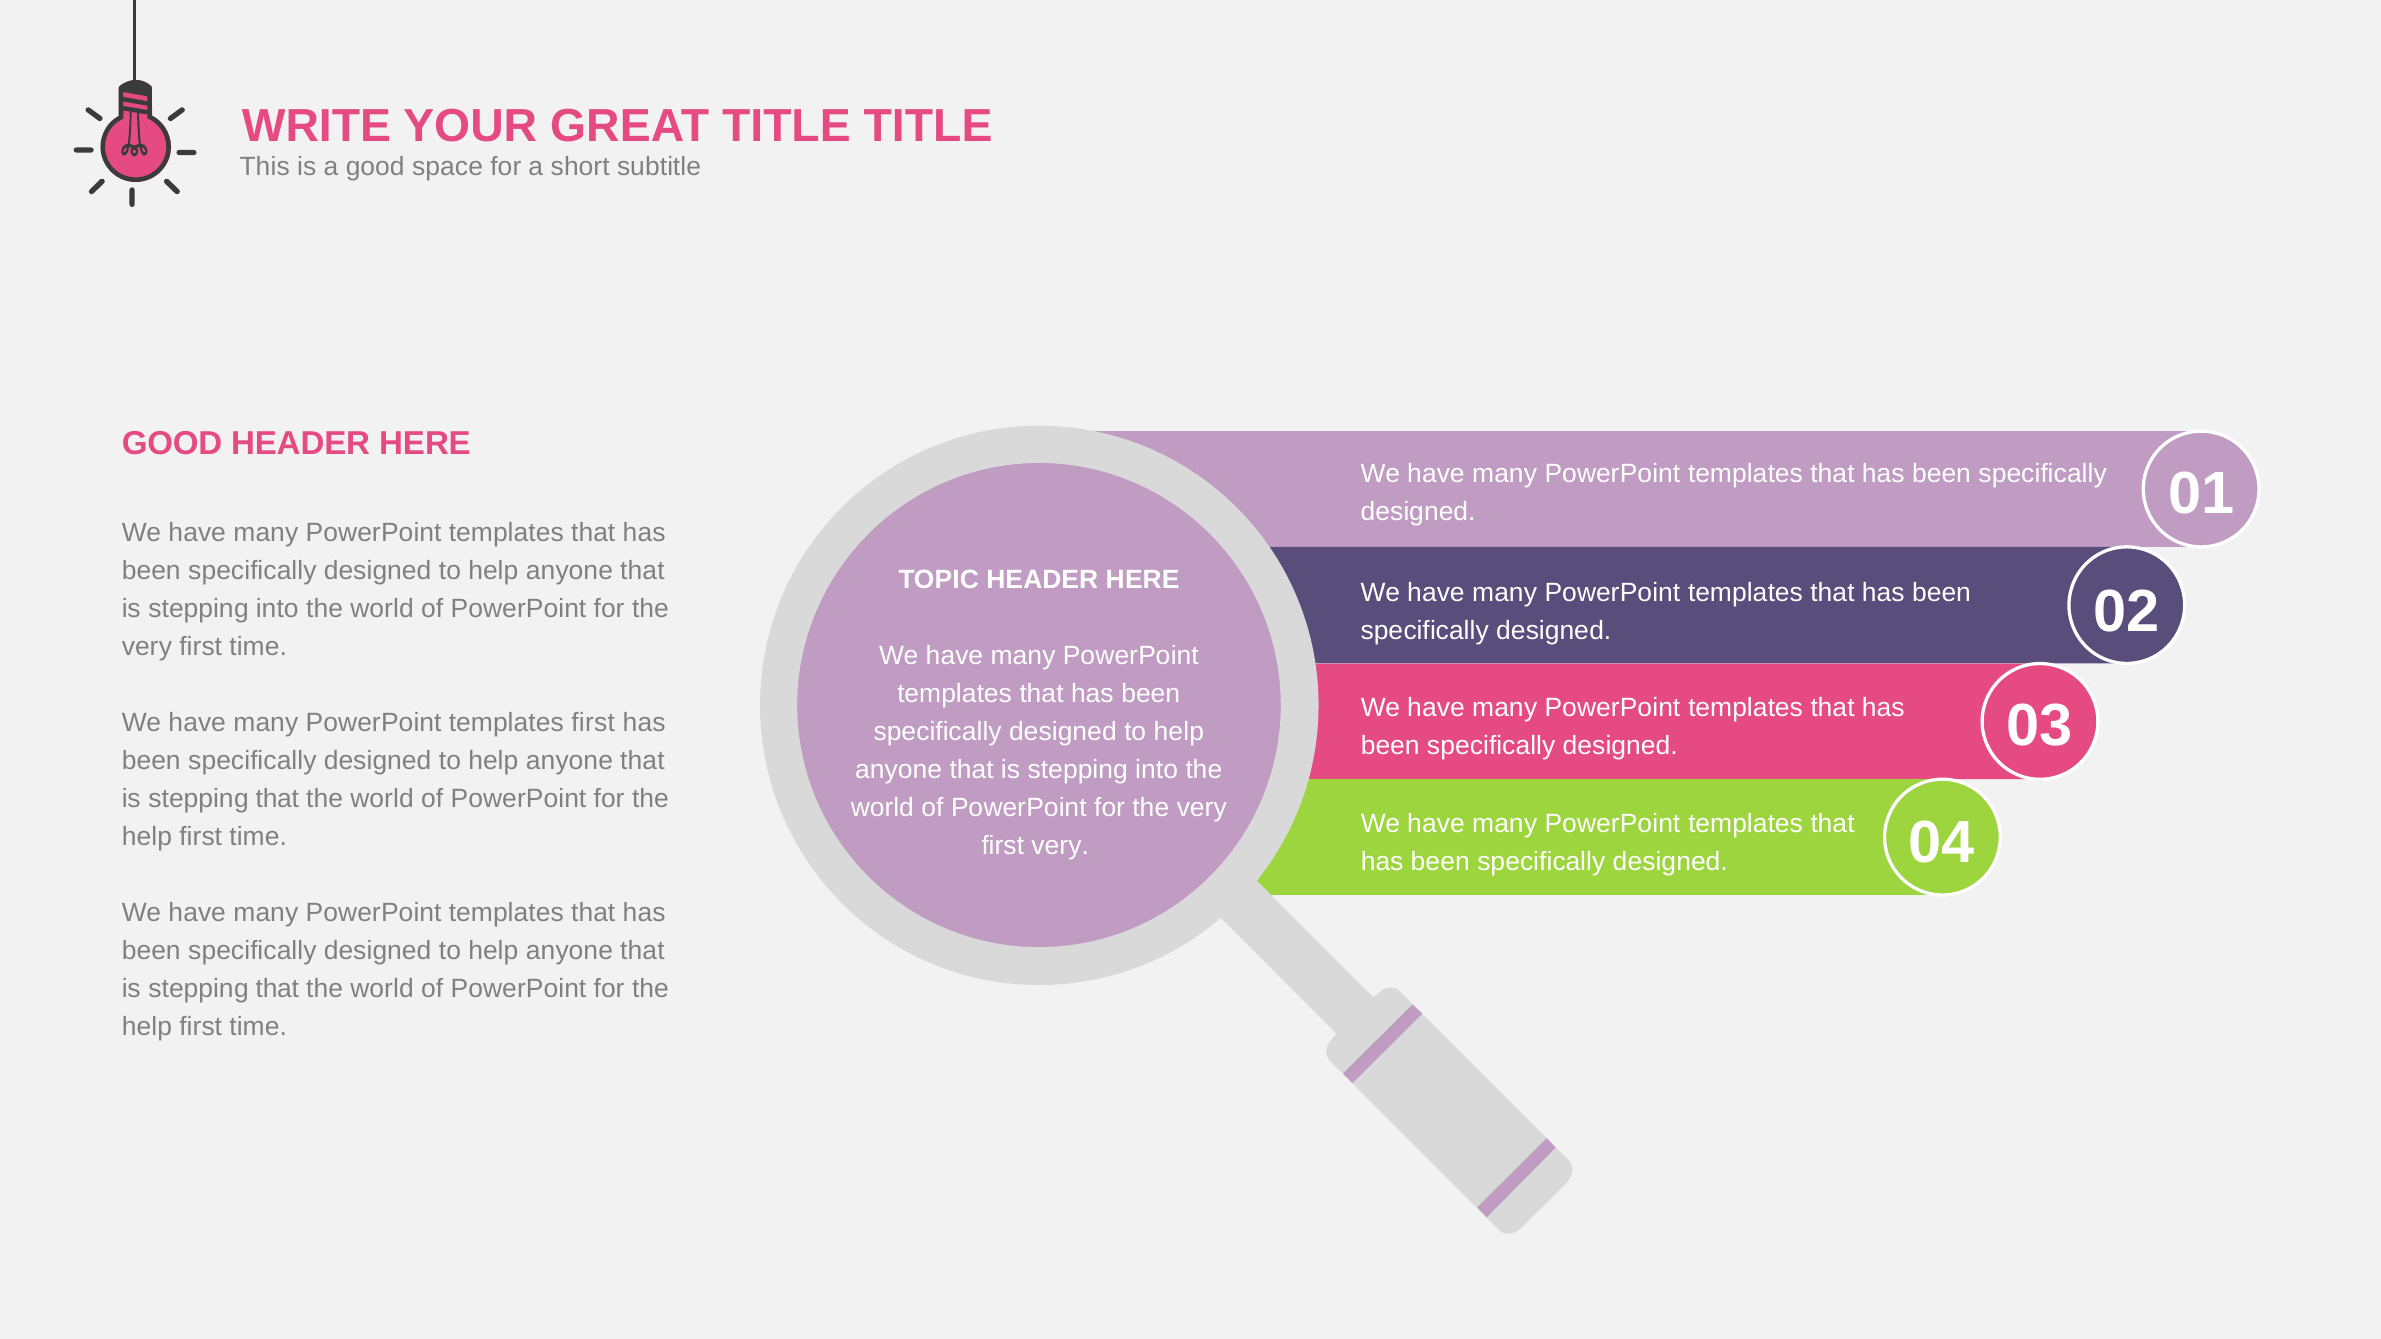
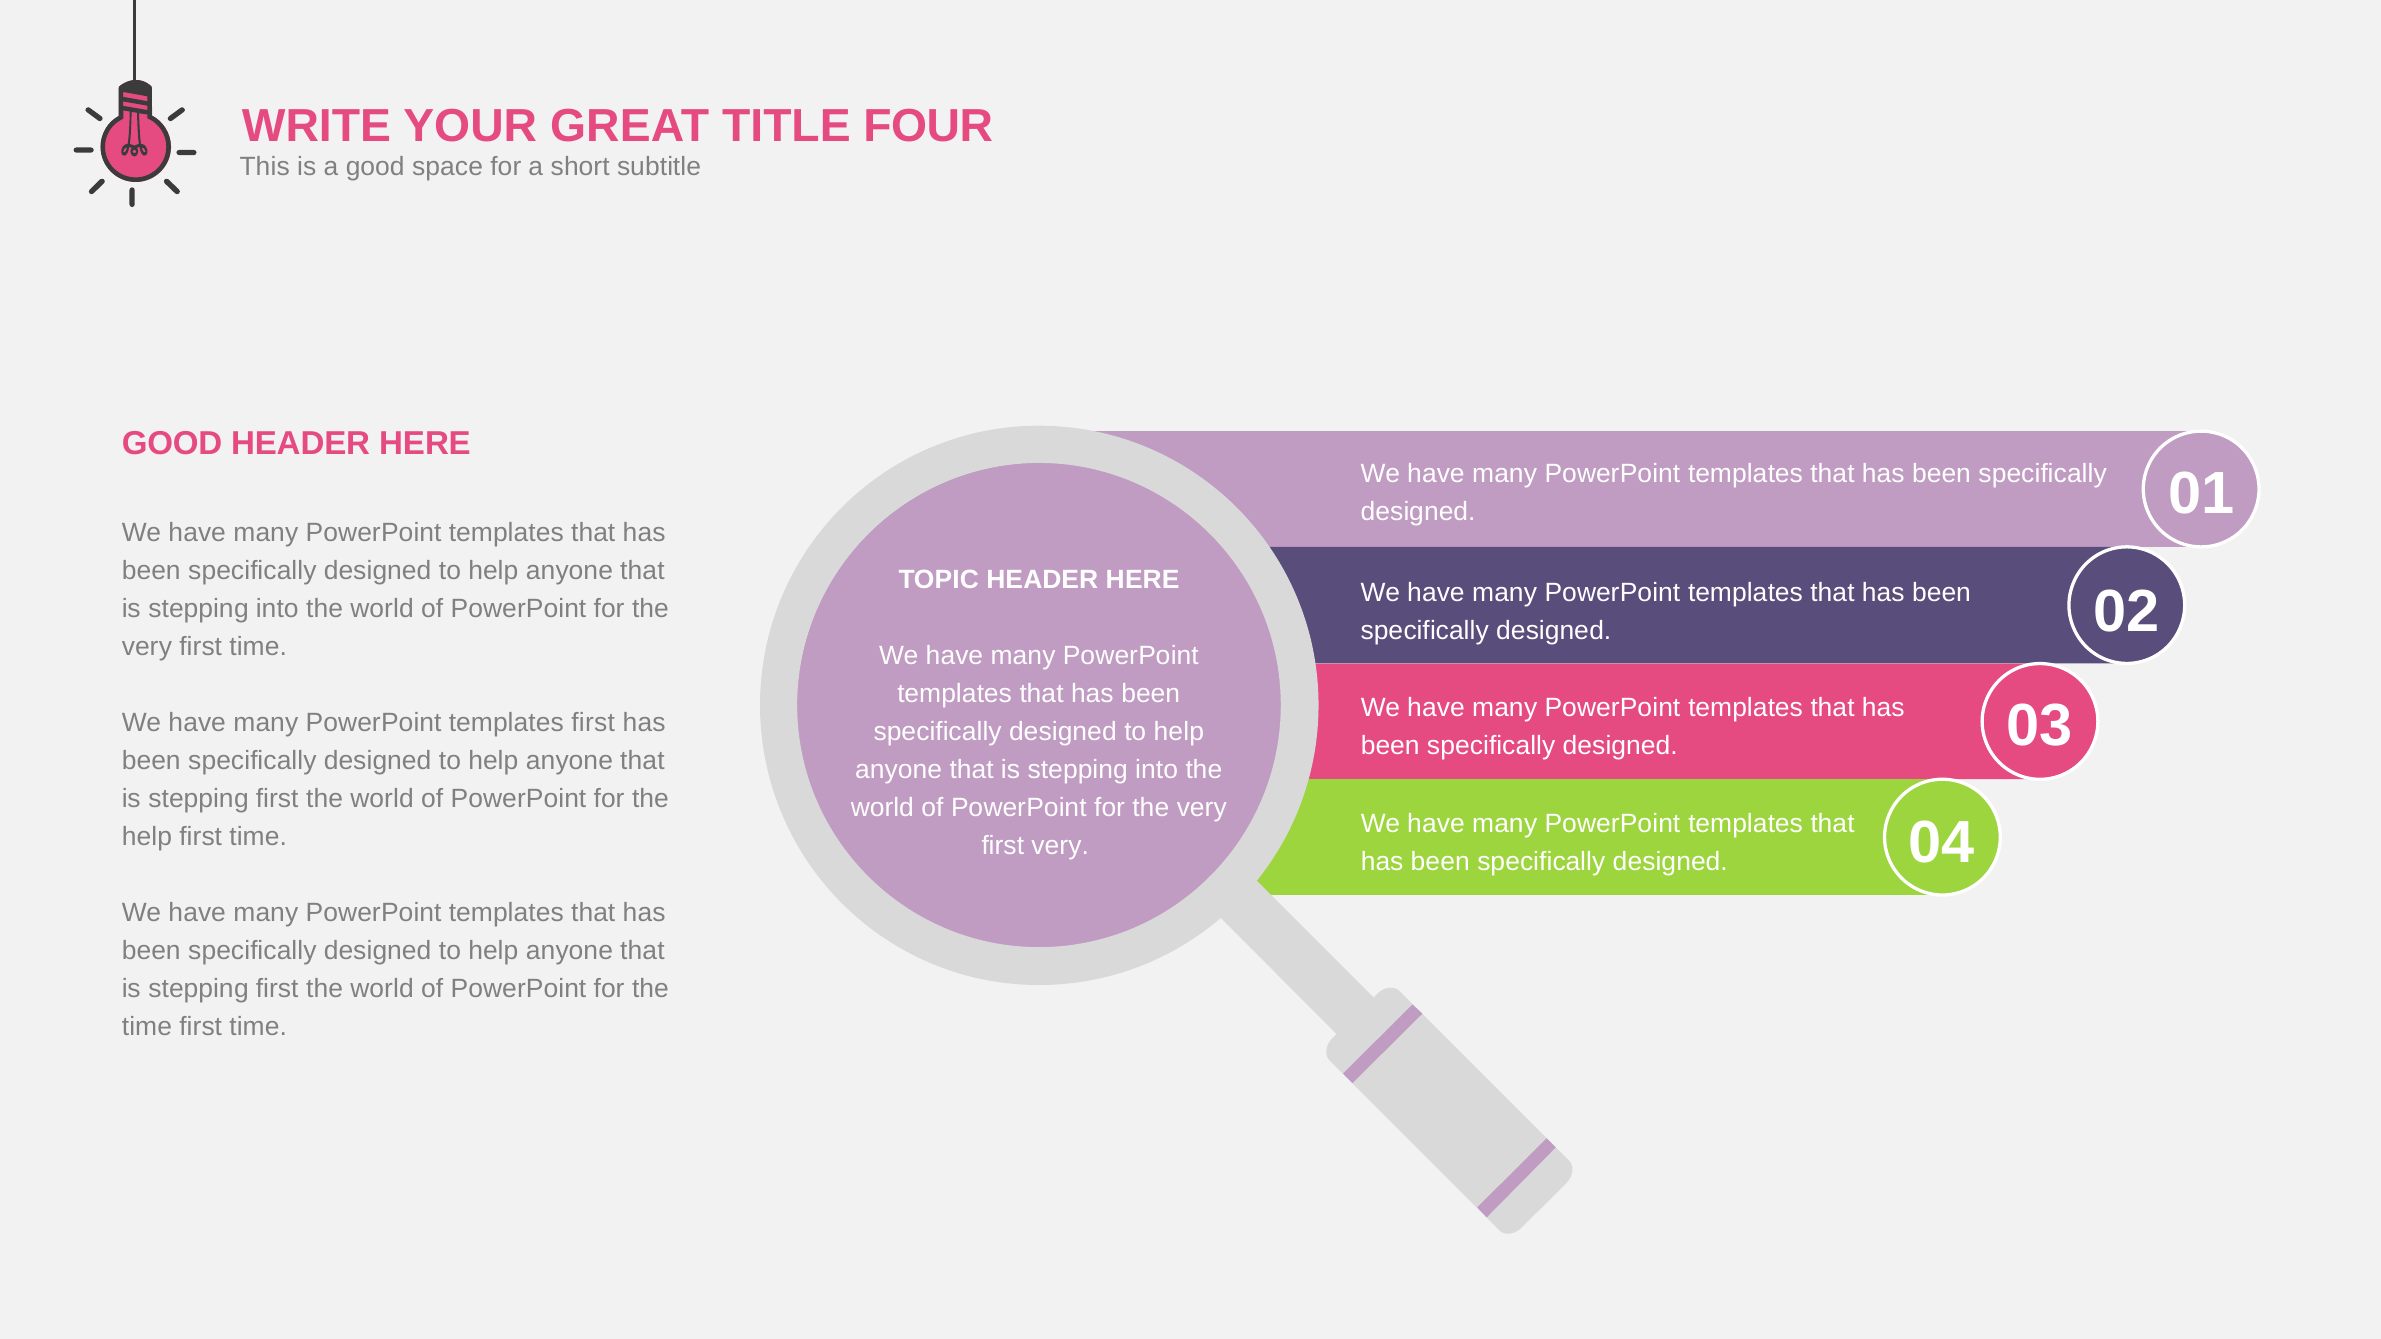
TITLE TITLE: TITLE -> FOUR (928, 126)
that: that -> first (277, 799)
that: that -> first (277, 988)
help: help -> time (147, 1026)
